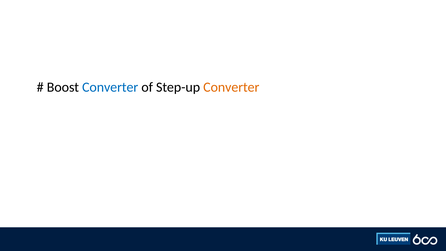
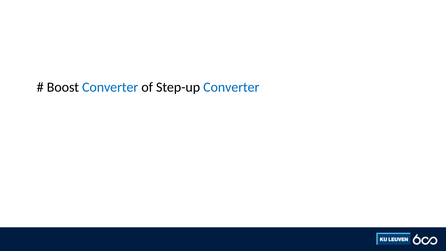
Converter colour: orange -> blue (231, 87)
